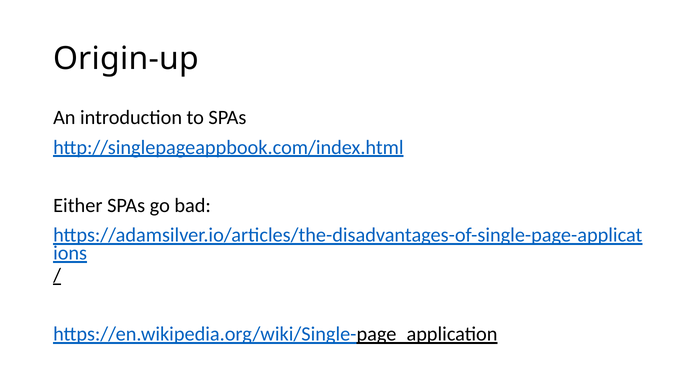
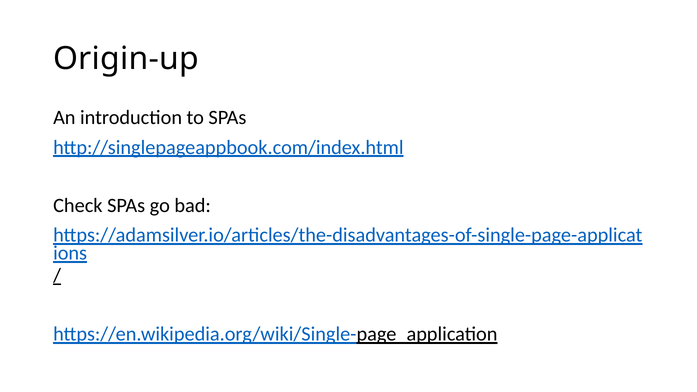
Either: Either -> Check (78, 206)
